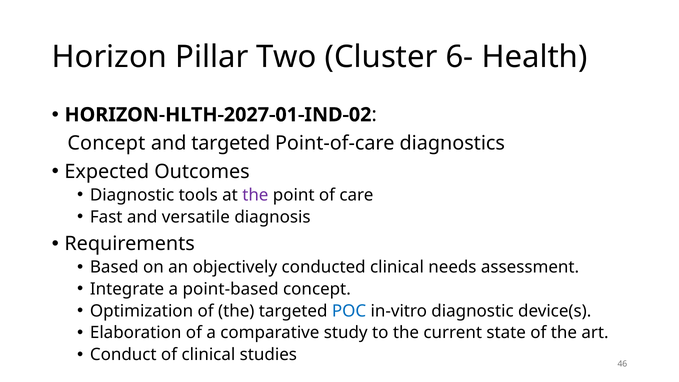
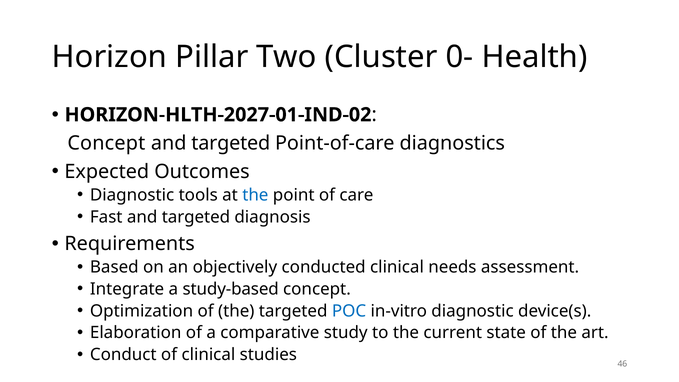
6-: 6- -> 0- (460, 57)
the colour: purple -> blue (255, 195)
Fast and versatile: versatile -> targeted (196, 217)
point-based: point-based -> study-based (231, 289)
